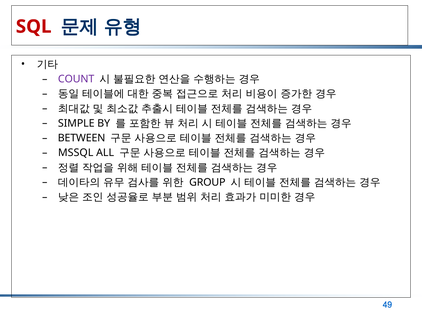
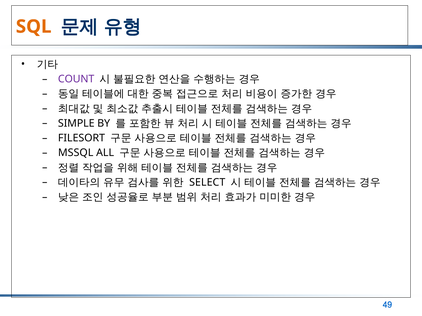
SQL colour: red -> orange (34, 27)
BETWEEN: BETWEEN -> FILESORT (81, 138)
GROUP: GROUP -> SELECT (207, 183)
